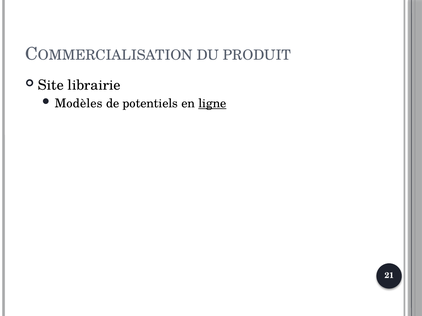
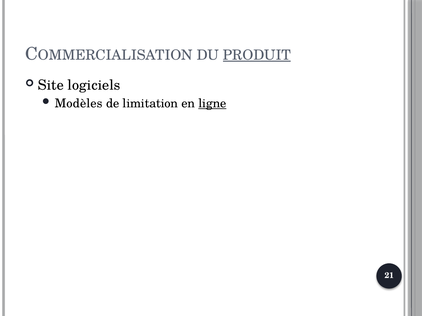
PRODUIT underline: none -> present (257, 55)
librairie: librairie -> logiciels (94, 85)
potentiels: potentiels -> limitation (150, 104)
